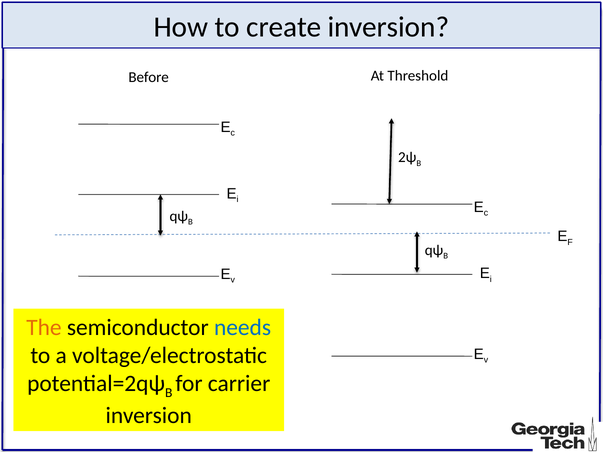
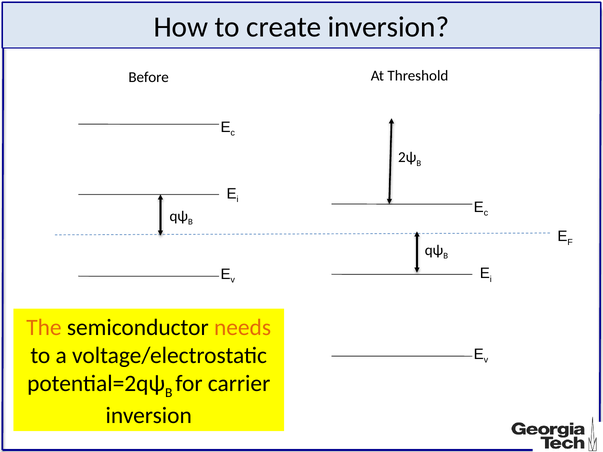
needs colour: blue -> orange (243, 328)
